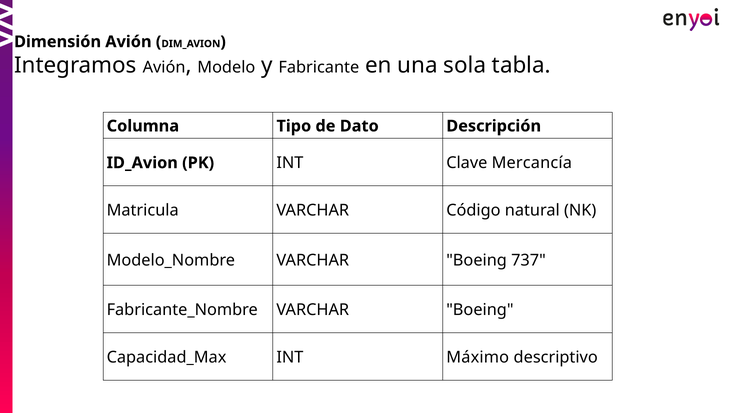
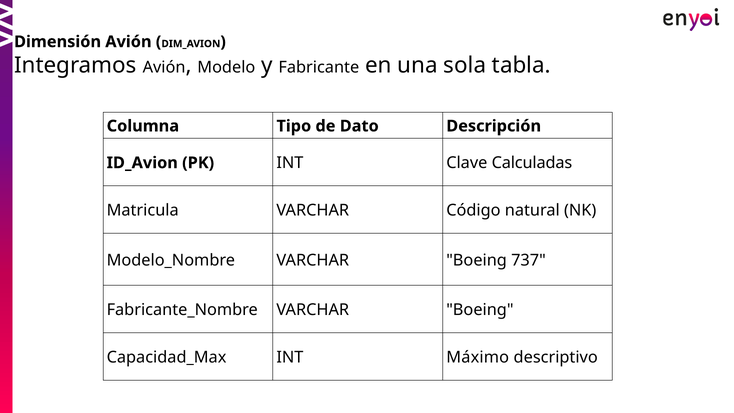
Mercancía: Mercancía -> Calculadas (532, 163)
